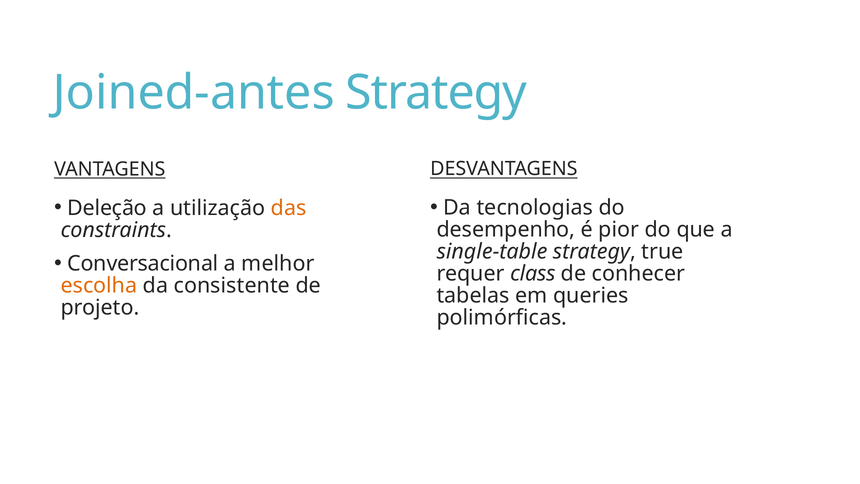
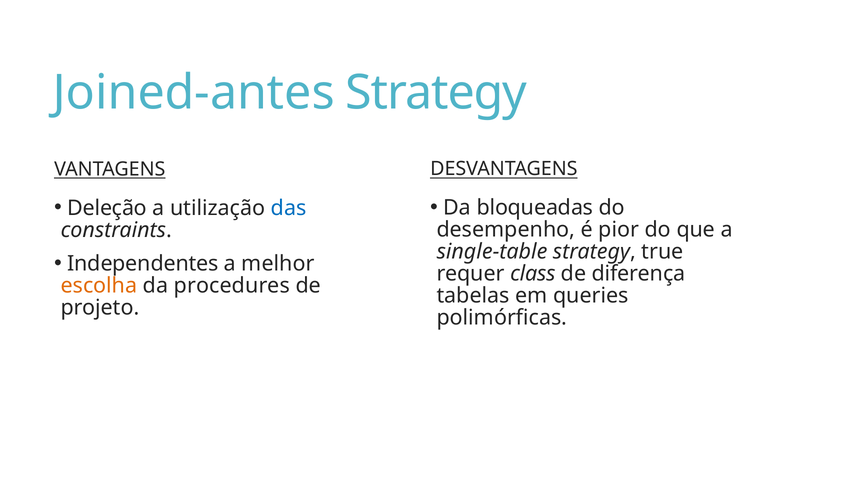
tecnologias: tecnologias -> bloqueadas (535, 208)
das colour: orange -> blue (289, 208)
Conversacional: Conversacional -> Independentes (143, 263)
conhecer: conhecer -> diferença (638, 274)
consistente: consistente -> procedures (232, 285)
